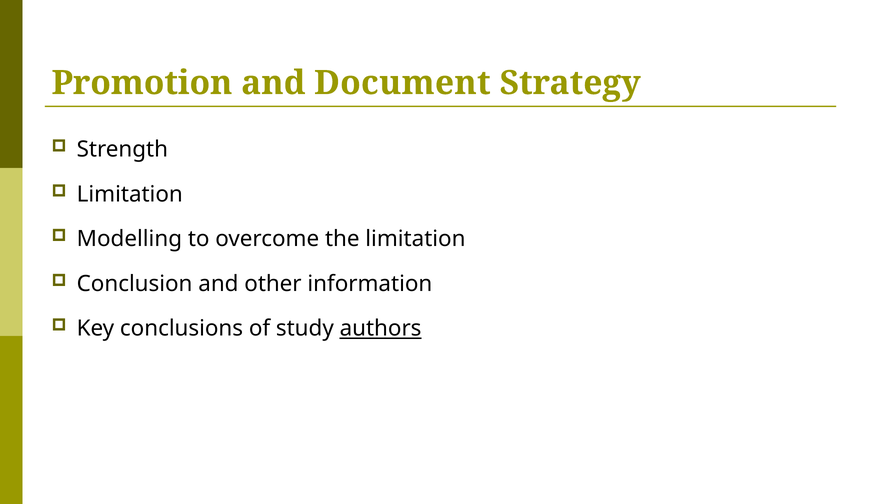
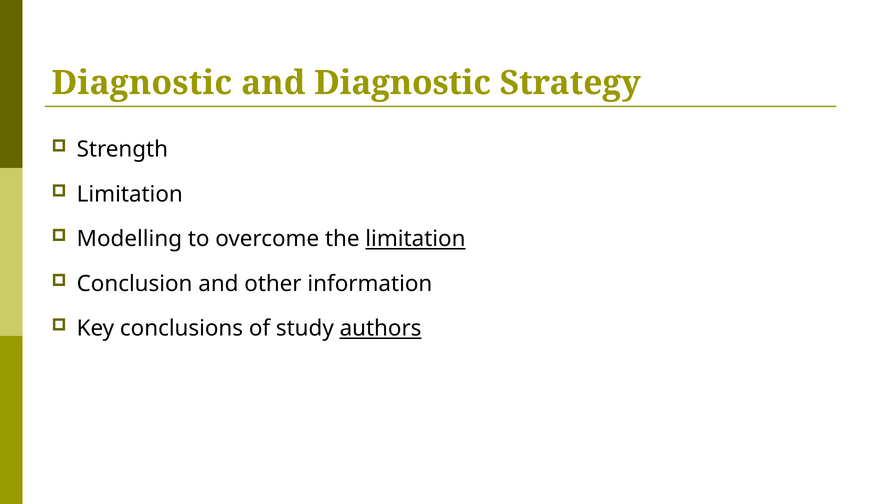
Promotion: Promotion -> Diagnostic (142, 83)
and Document: Document -> Diagnostic (403, 83)
limitation underline: none -> present (415, 239)
